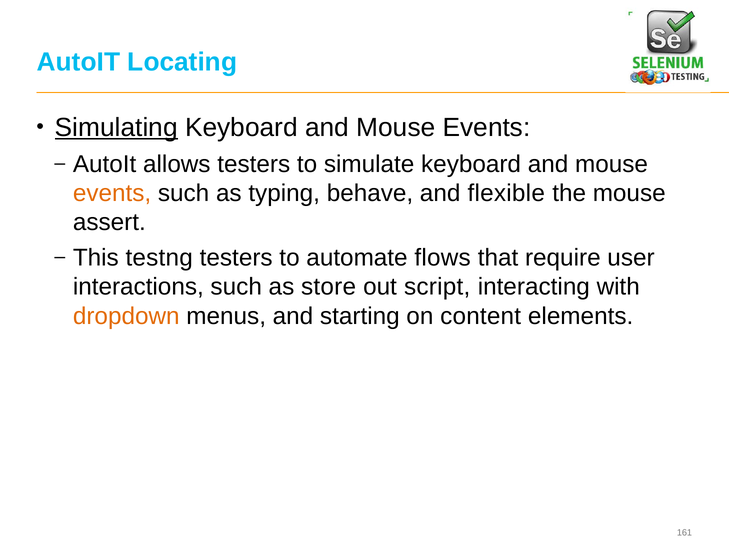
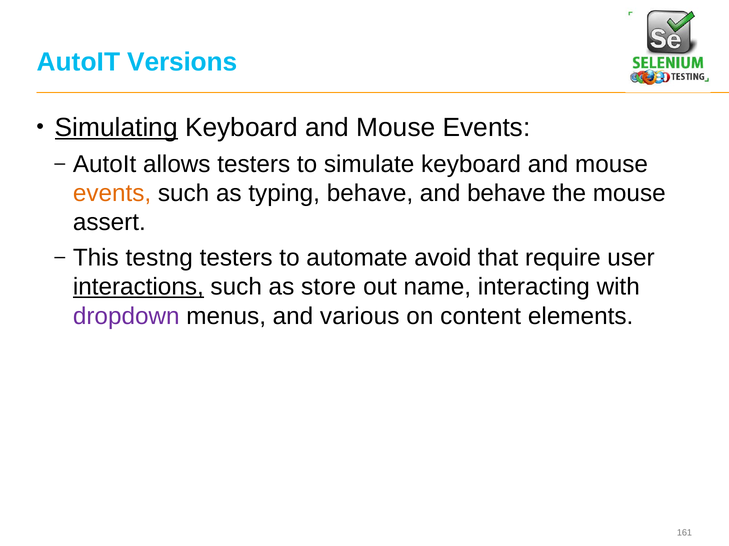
Locating: Locating -> Versions (182, 62)
and flexible: flexible -> behave (506, 194)
flows: flows -> avoid (443, 258)
interactions underline: none -> present (138, 287)
script: script -> name (437, 287)
dropdown colour: orange -> purple (126, 316)
starting: starting -> various (360, 316)
